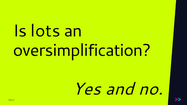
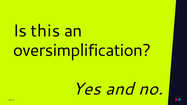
lots: lots -> this (45, 31)
